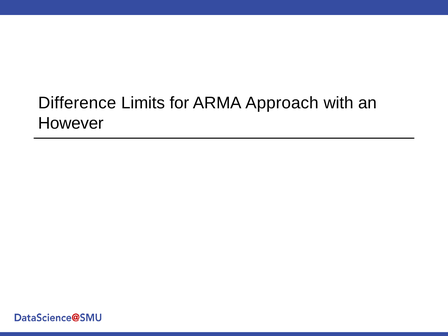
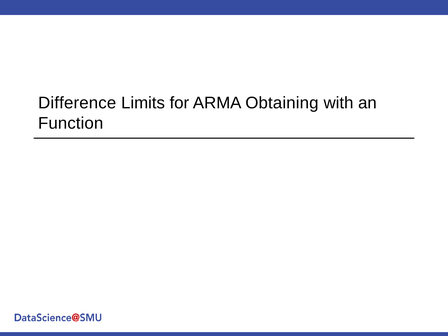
Approach: Approach -> Obtaining (282, 103)
However: However -> Function (71, 123)
